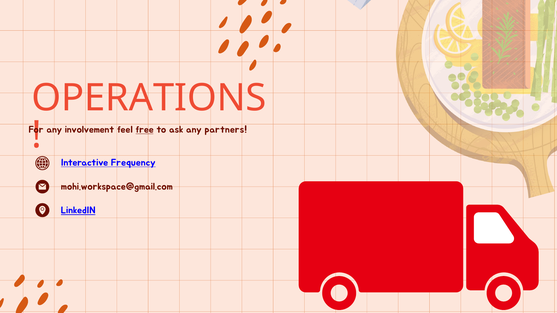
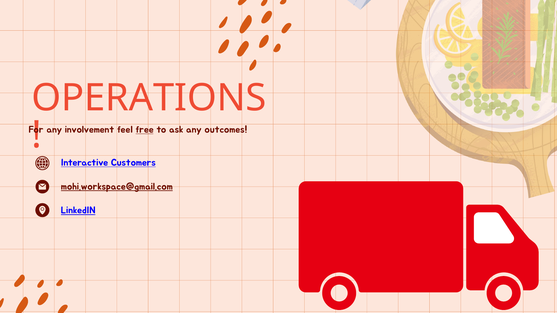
partners: partners -> outcomes (226, 130)
Frequency: Frequency -> Customers (133, 163)
mohi.workspace@gmail.com underline: none -> present (117, 187)
